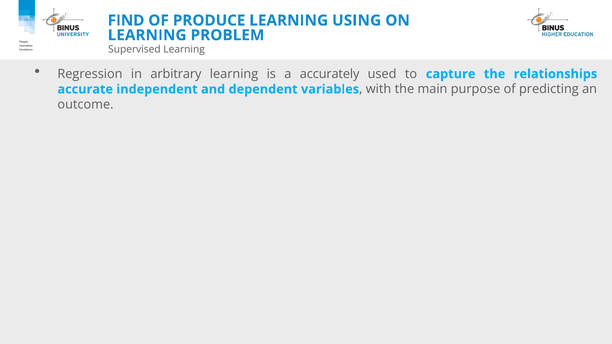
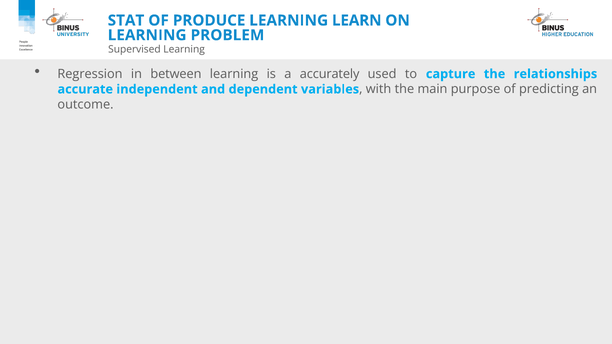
FIND: FIND -> STAT (126, 21)
USING: USING -> LEARN (357, 21)
arbitrary: arbitrary -> between (176, 74)
